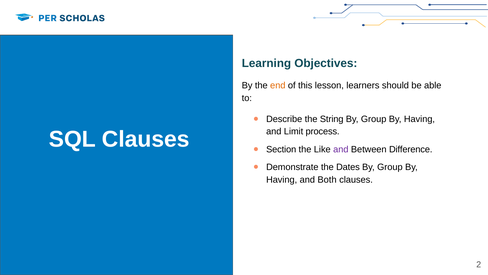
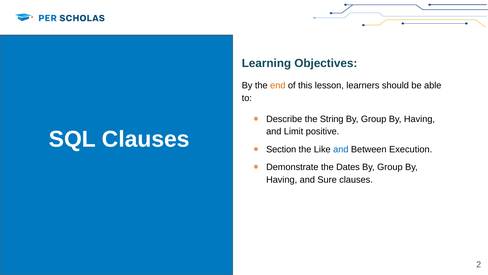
process: process -> positive (323, 131)
and colour: purple -> blue (341, 149)
Difference: Difference -> Execution (411, 149)
Both: Both -> Sure (327, 179)
